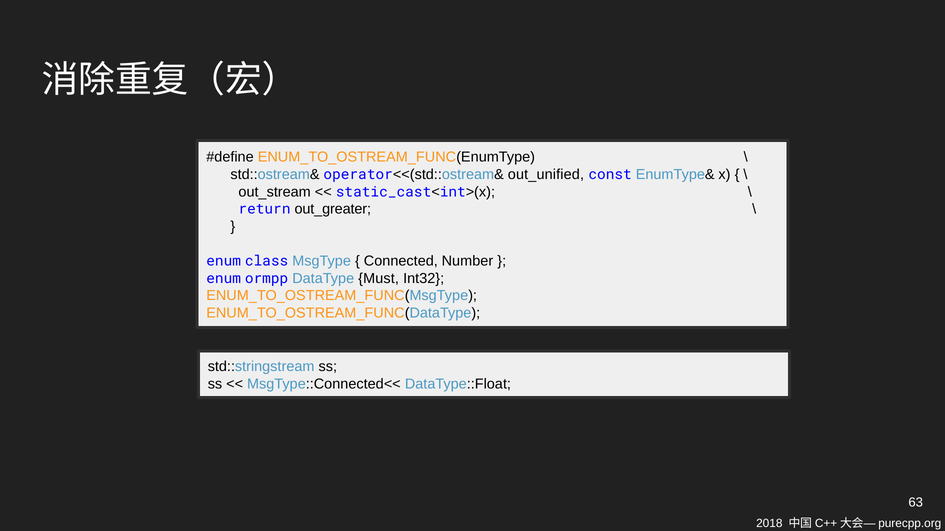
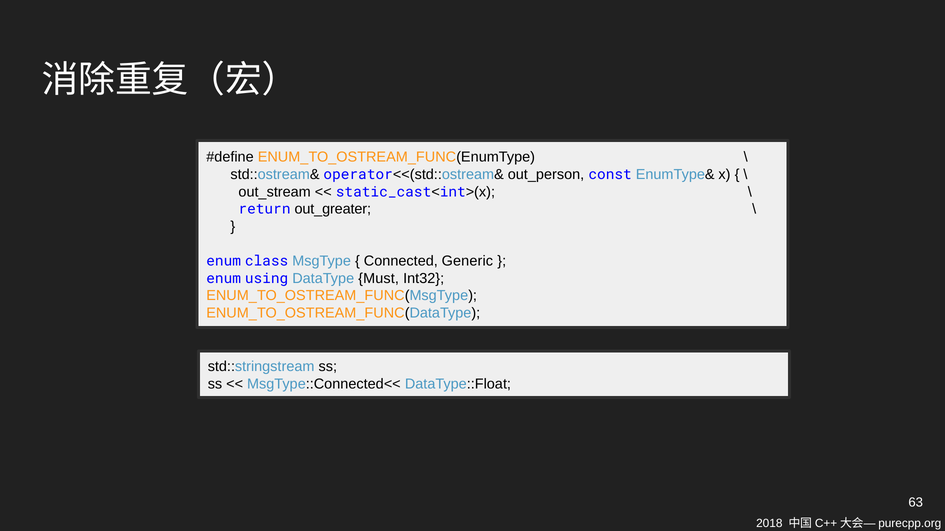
out_unified: out_unified -> out_person (546, 175)
Number: Number -> Generic (467, 261)
ormpp: ormpp -> using (267, 279)
